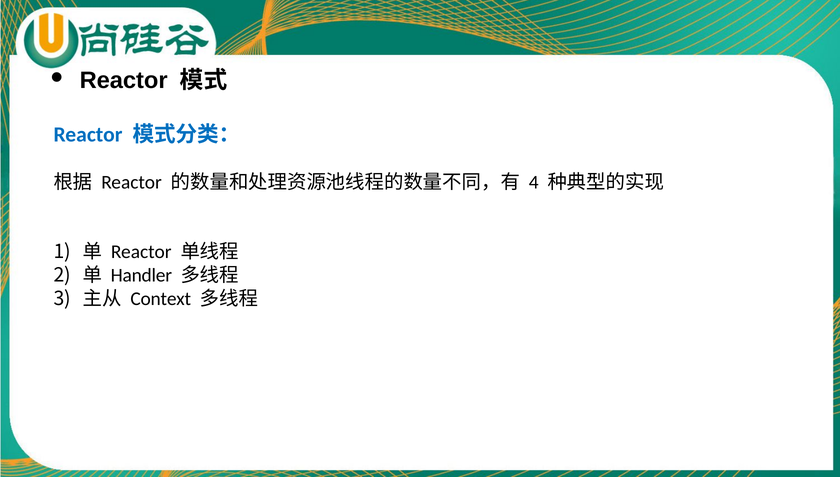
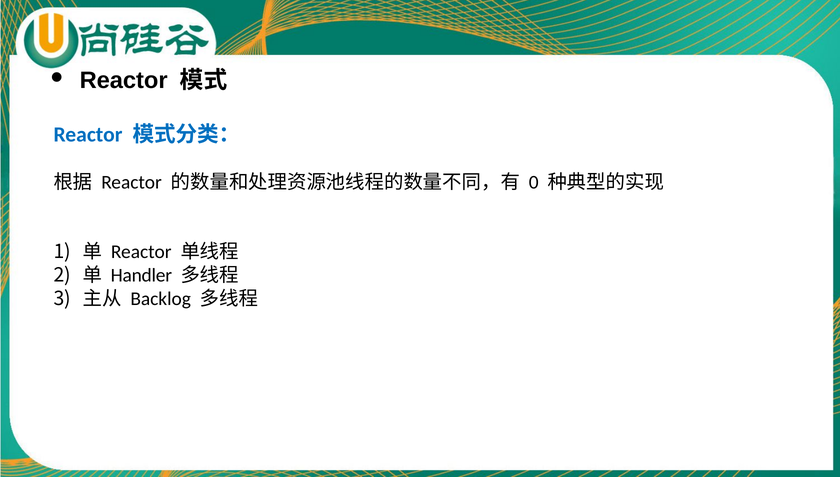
4: 4 -> 0 (534, 182)
Context: Context -> Backlog (161, 298)
